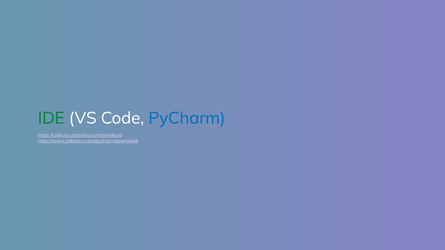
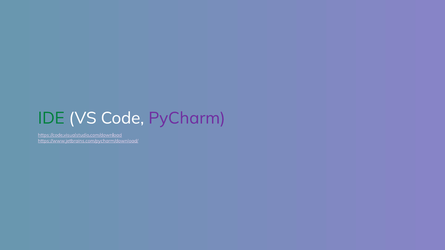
PyCharm colour: blue -> purple (187, 118)
